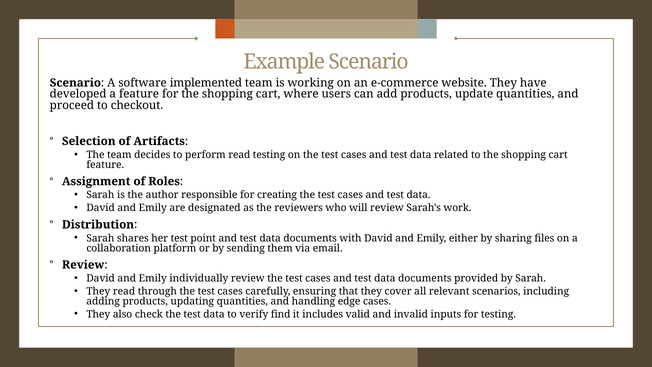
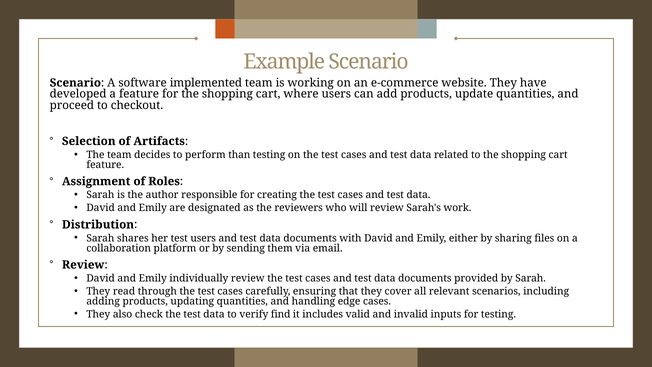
perform read: read -> than (239, 155)
test point: point -> users (203, 238)
